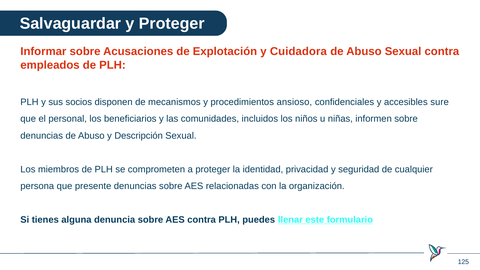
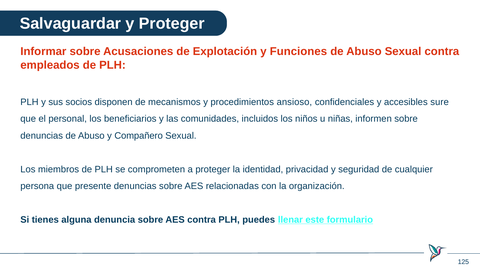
Cuidadora: Cuidadora -> Funciones (298, 51)
Descripción: Descripción -> Compañero (139, 136)
